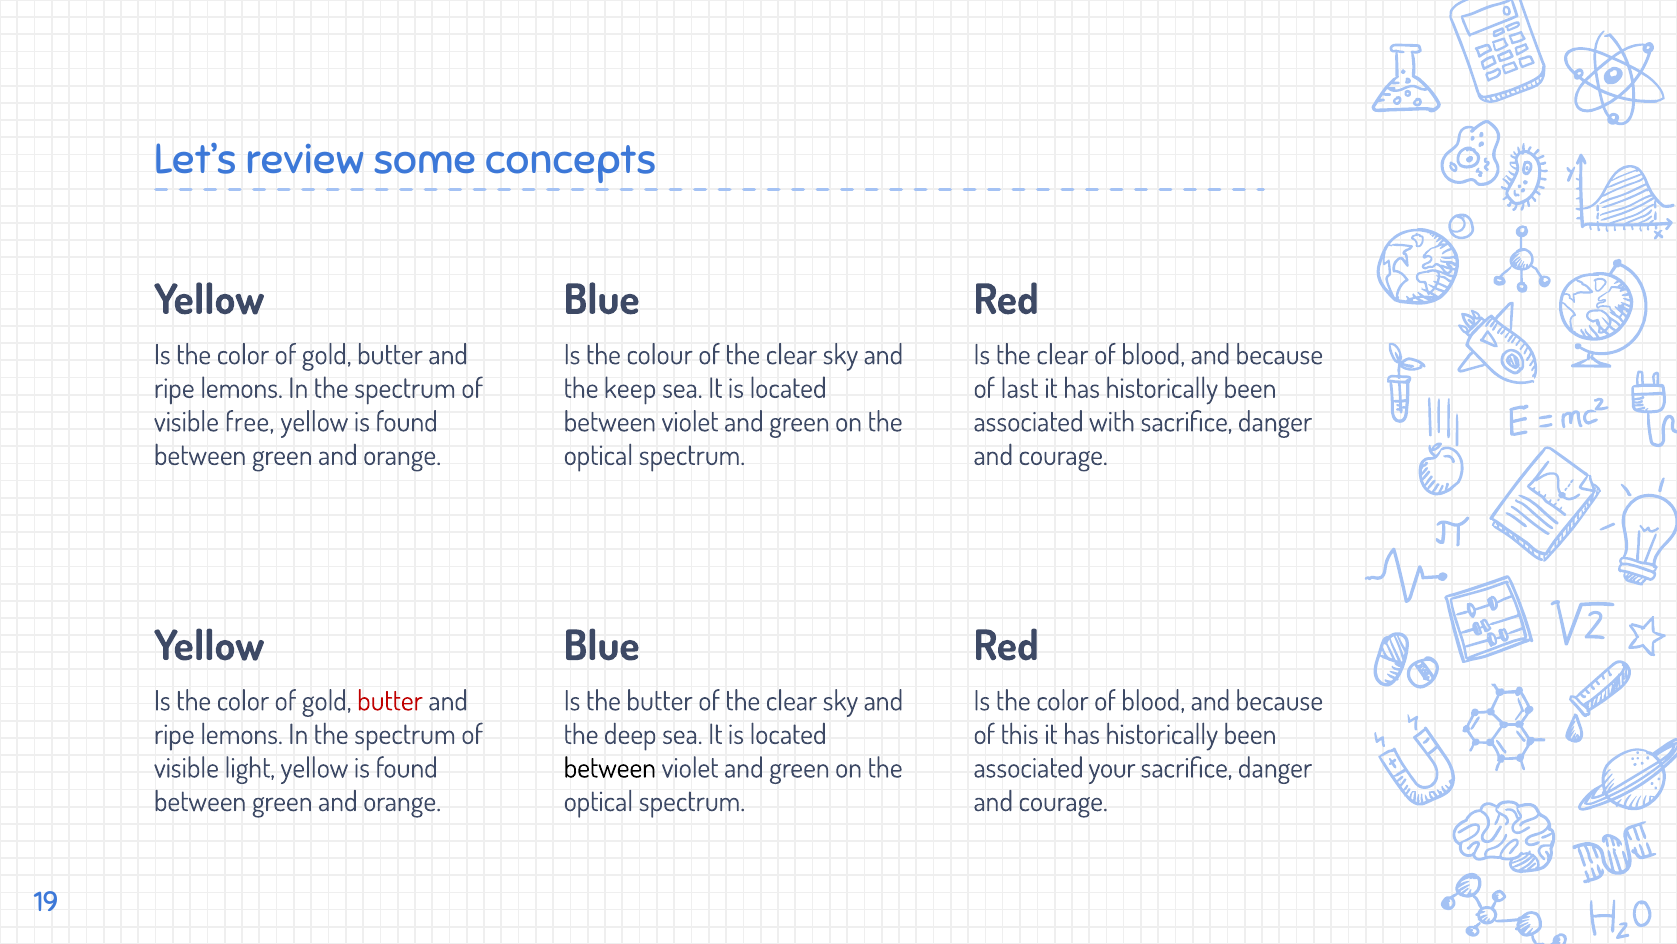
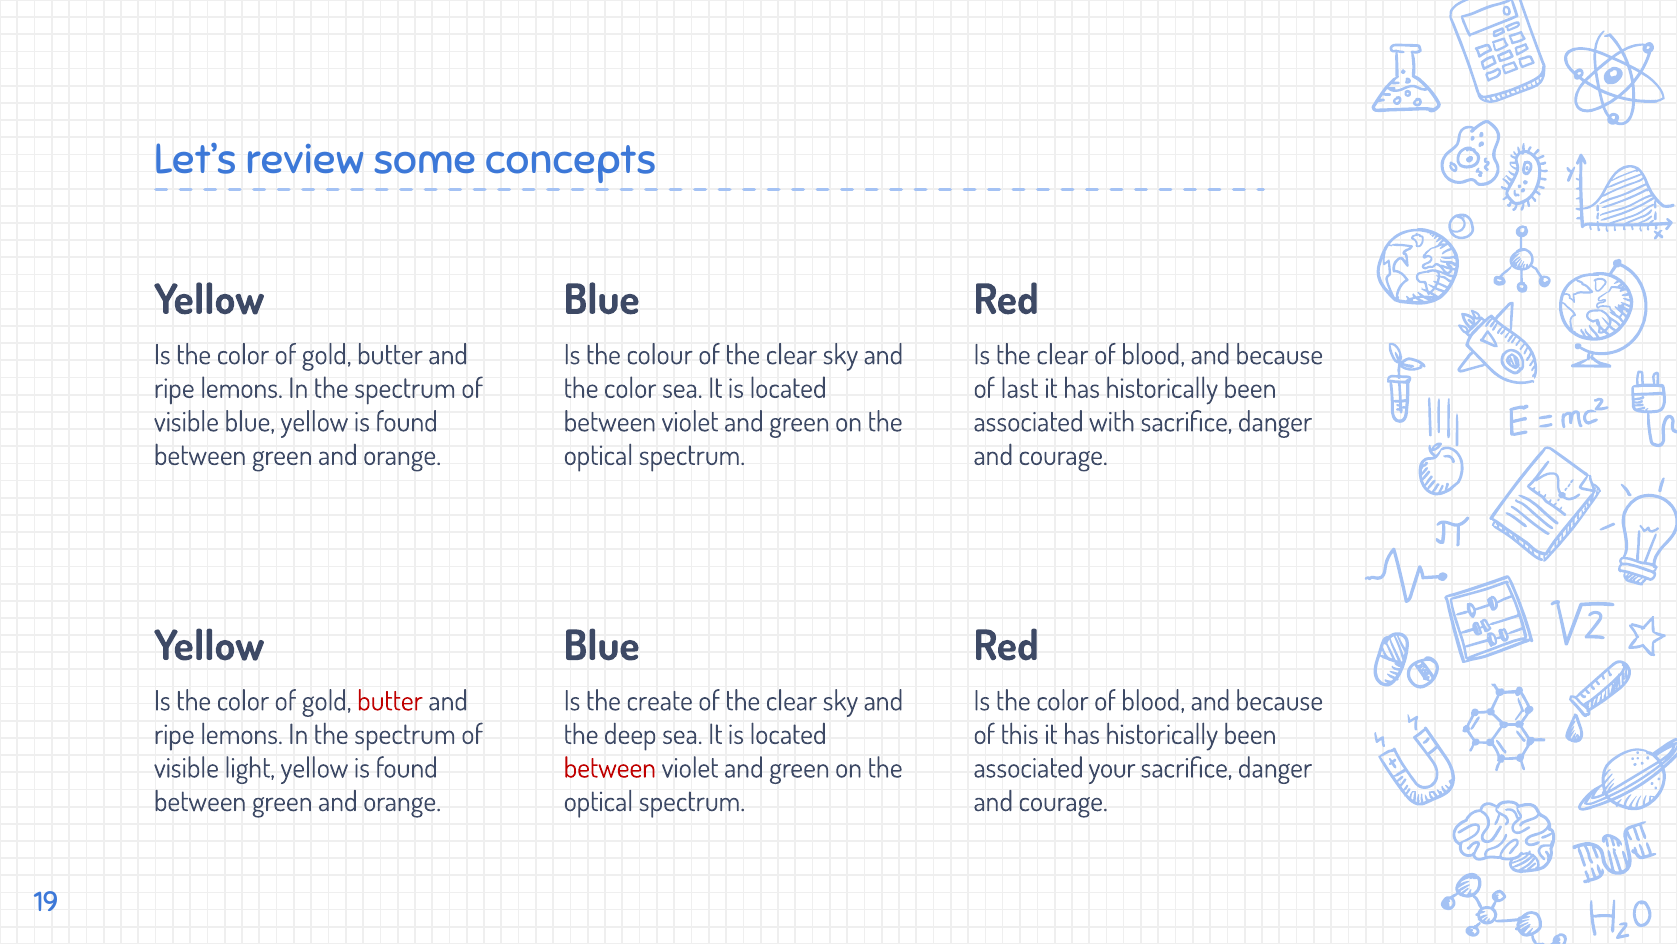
keep: keep -> color (630, 388)
visible free: free -> blue (250, 422)
the butter: butter -> create (660, 701)
between colour: black -> red (610, 768)
